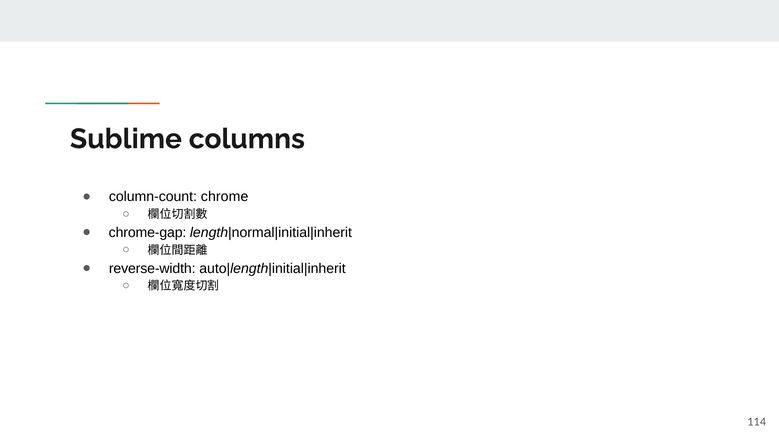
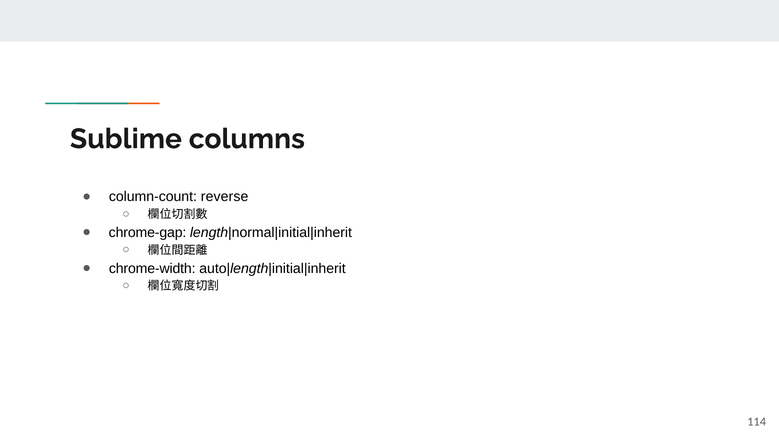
chrome: chrome -> reverse (225, 197)
reverse-width: reverse-width -> chrome-width (152, 268)
